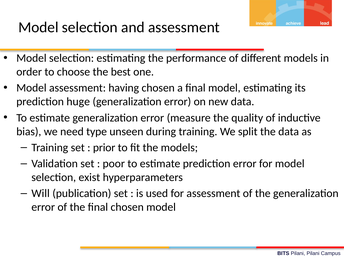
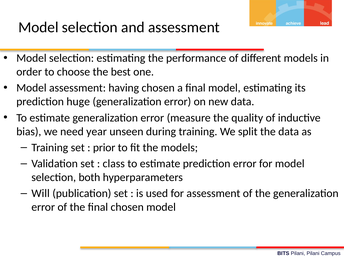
type: type -> year (97, 132)
poor: poor -> class (114, 164)
exist: exist -> both (89, 177)
